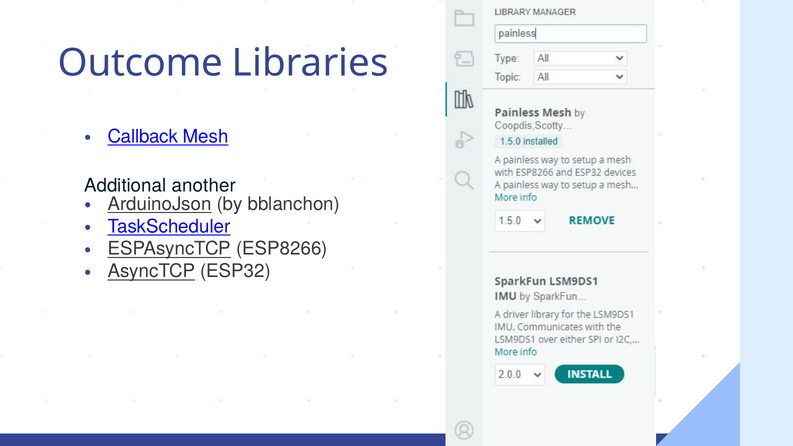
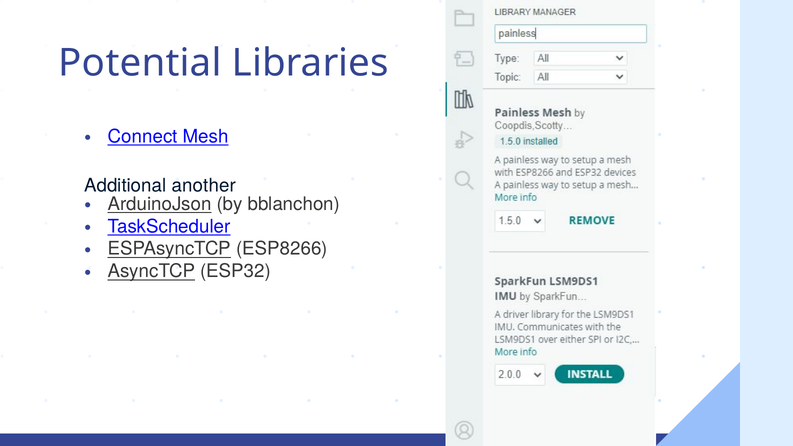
Outcome: Outcome -> Potential (140, 63)
Callback: Callback -> Connect (143, 137)
